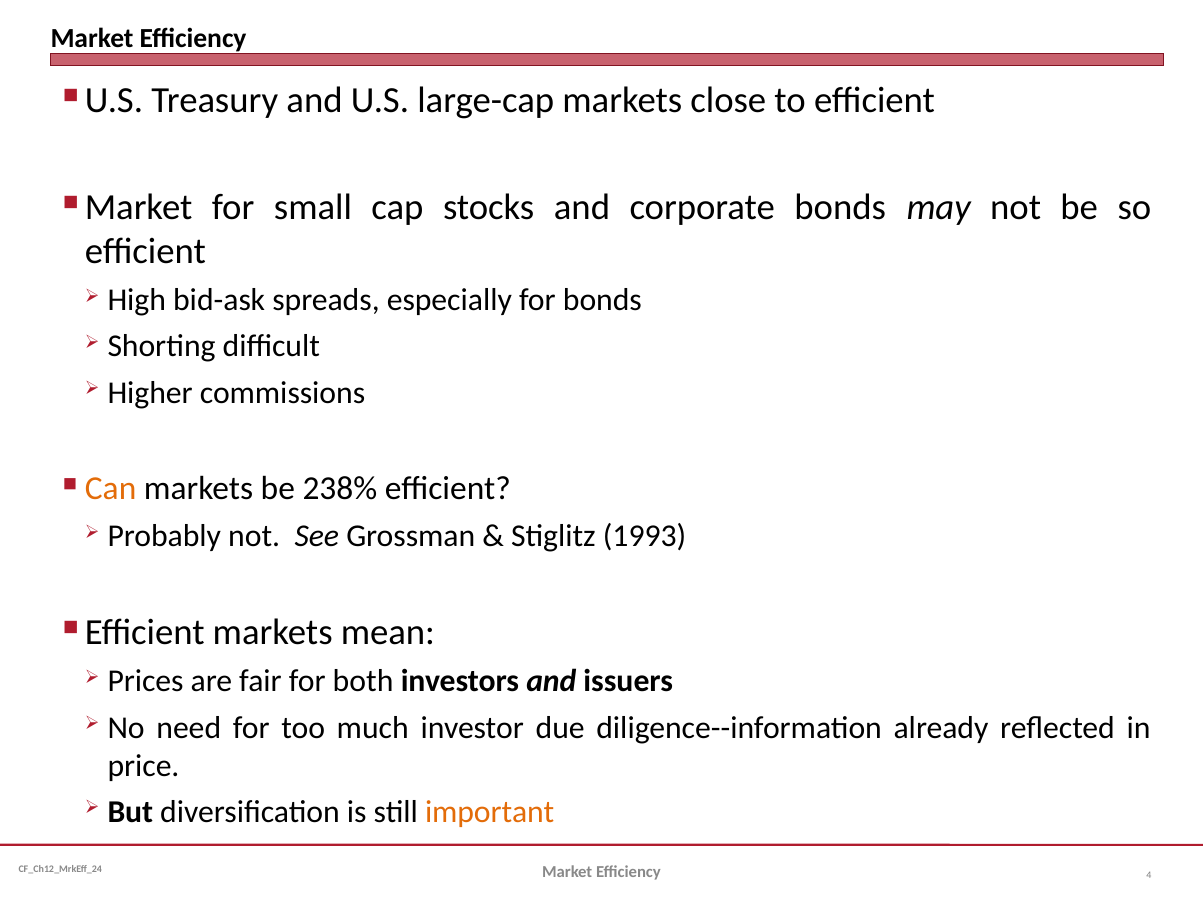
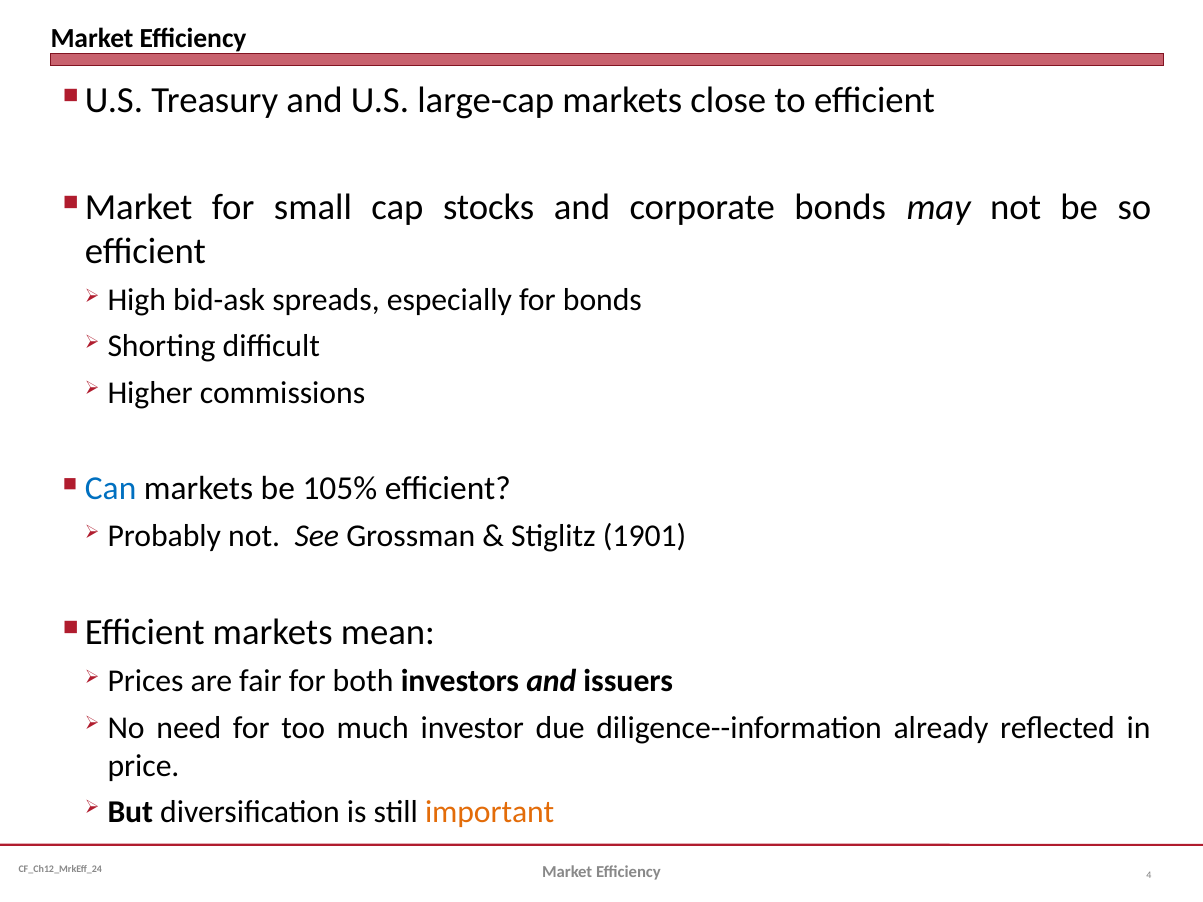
Can colour: orange -> blue (111, 489)
238%: 238% -> 105% (340, 489)
1993: 1993 -> 1901 (645, 536)
